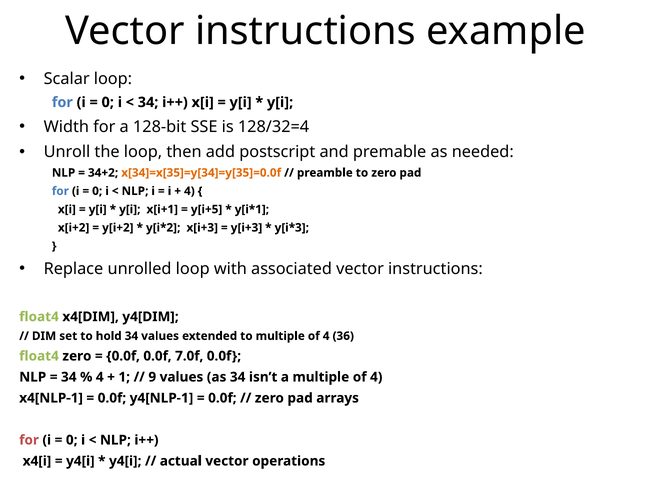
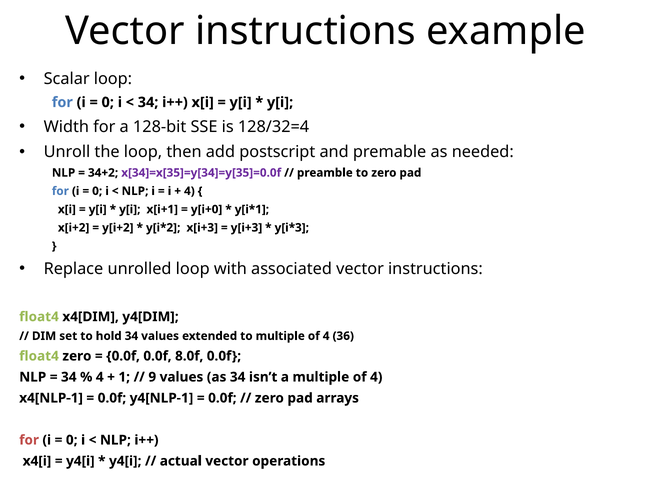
x[34]=x[35]=y[34]=y[35]=0.0f colour: orange -> purple (201, 173)
y[i+5: y[i+5 -> y[i+0 (207, 209)
7.0f: 7.0f -> 8.0f (189, 356)
